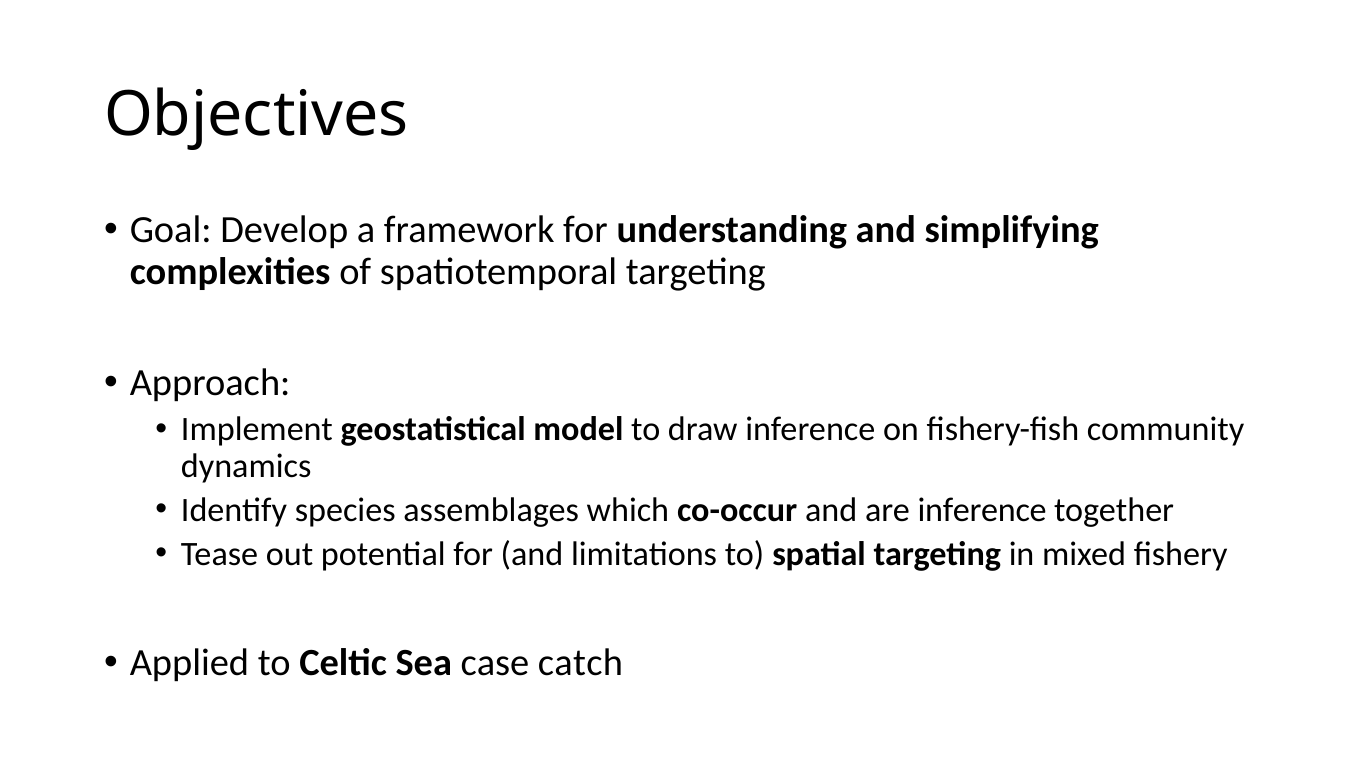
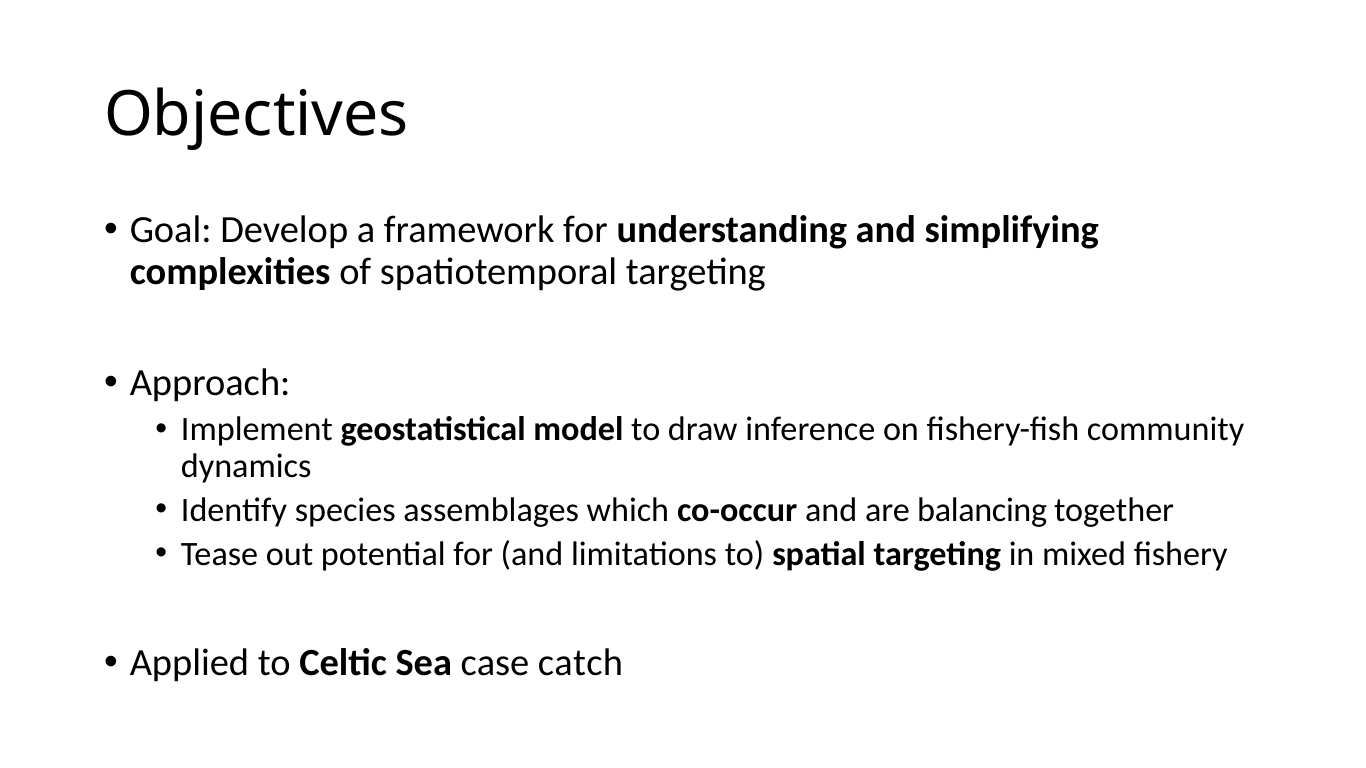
are inference: inference -> balancing (982, 510)
